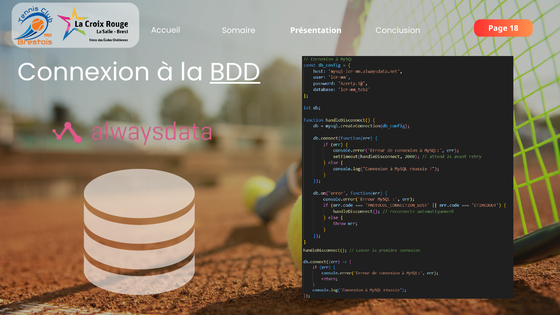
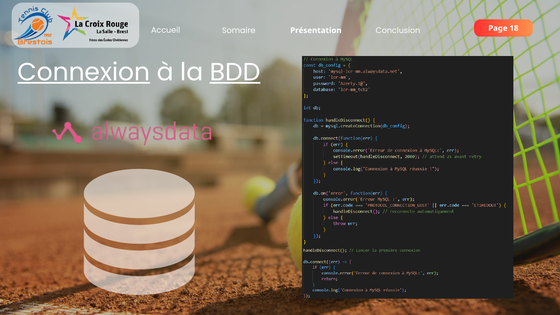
Connexion underline: none -> present (84, 72)
